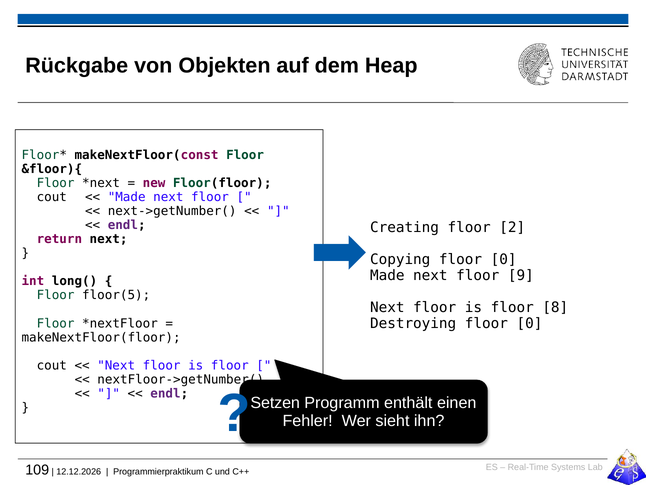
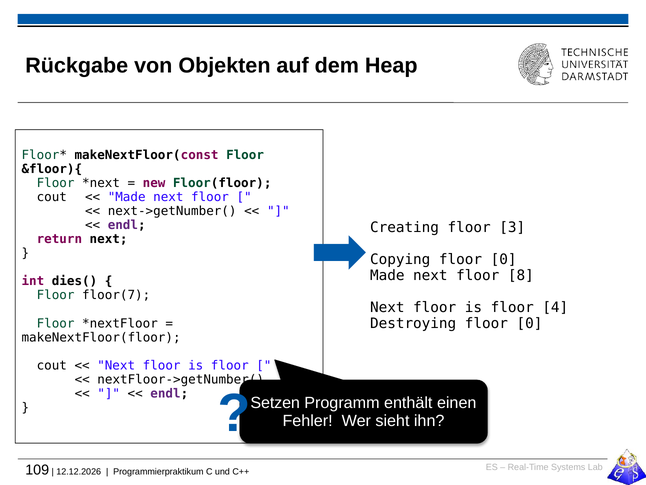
2: 2 -> 3 (512, 227)
9: 9 -> 8 (521, 275)
long(: long( -> dies( (75, 281)
floor(5: floor(5 -> floor(7 (116, 295)
8: 8 -> 4 (555, 307)
